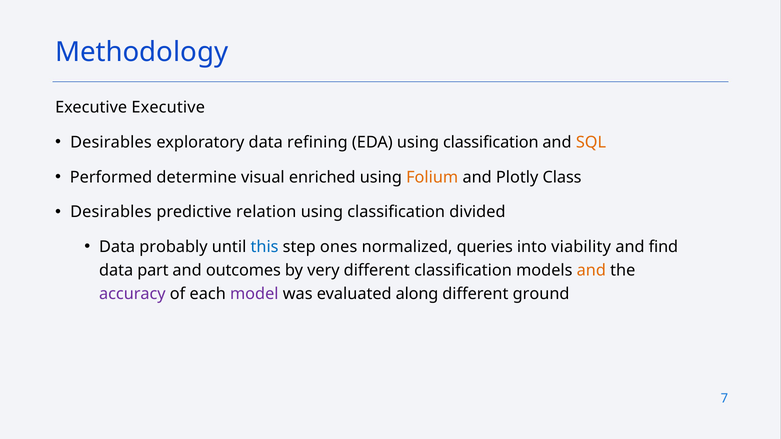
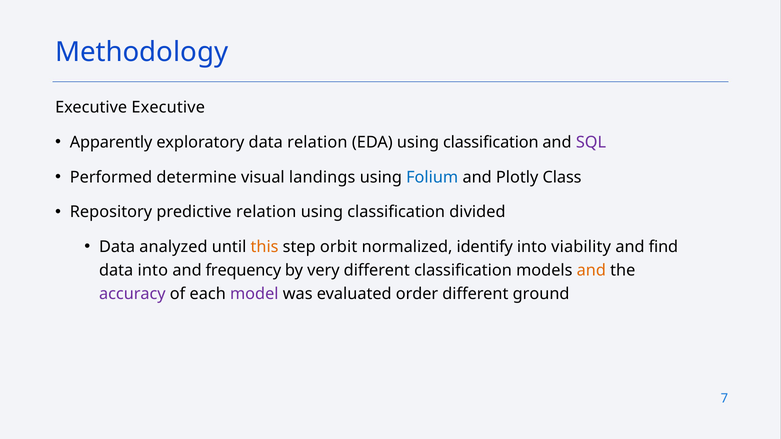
Desirables: Desirables -> Apparently (111, 143)
data refining: refining -> relation (317, 143)
SQL colour: orange -> purple (591, 143)
enriched: enriched -> landings (322, 177)
Folium colour: orange -> blue (432, 177)
Desirables: Desirables -> Repository (111, 212)
probably: probably -> analyzed (173, 247)
this colour: blue -> orange (265, 247)
ones: ones -> orbit (339, 247)
queries: queries -> identify (485, 247)
data part: part -> into (153, 271)
outcomes: outcomes -> frequency (243, 271)
along: along -> order (417, 294)
